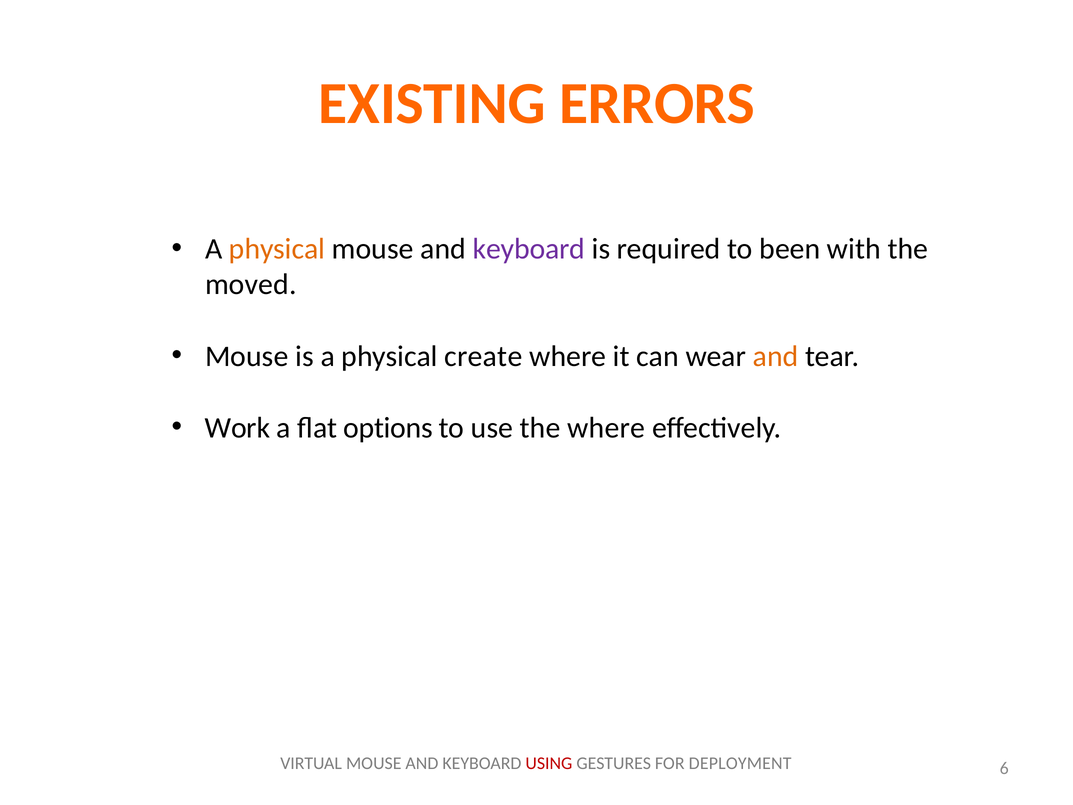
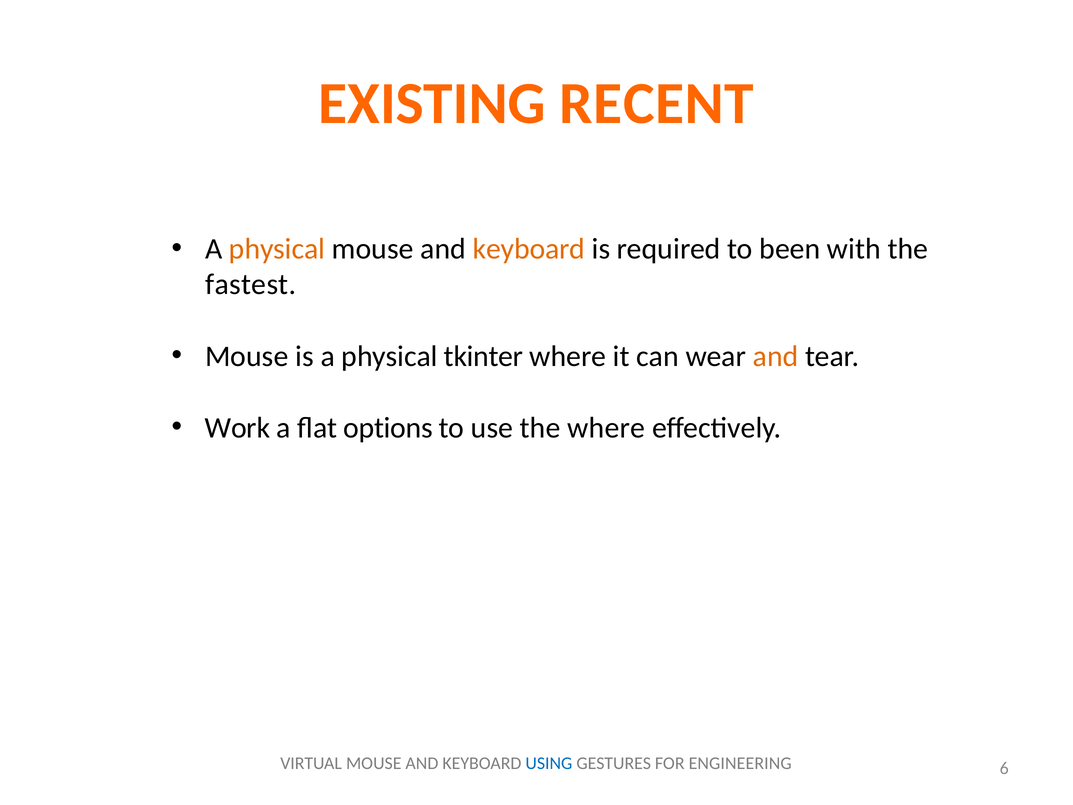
ERRORS: ERRORS -> RECENT (657, 103)
keyboard colour: purple -> orange (529, 249)
moved: moved -> fastest (251, 285)
create: create -> tkinter (484, 356)
USING colour: red -> blue (549, 763)
DEPLOYMENT: DEPLOYMENT -> ENGINEERING (740, 763)
